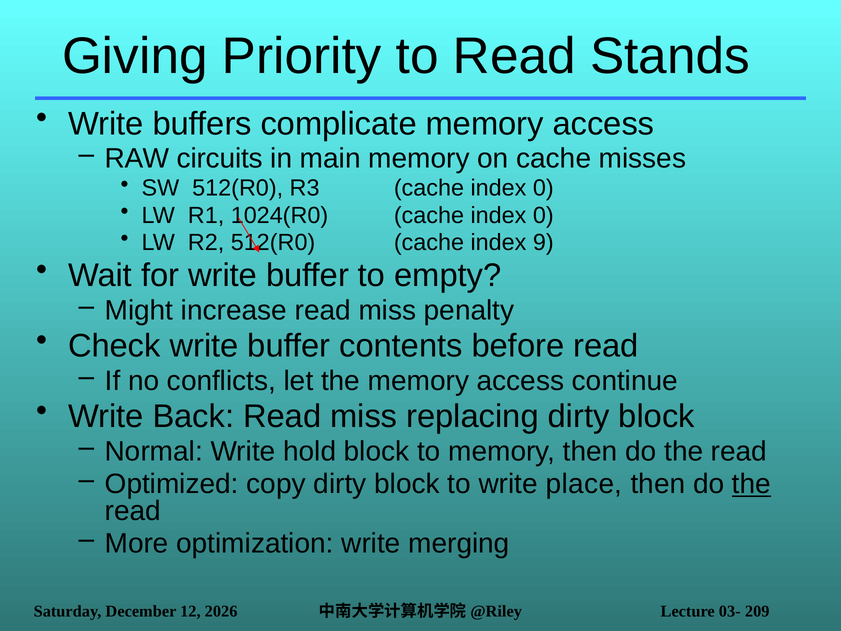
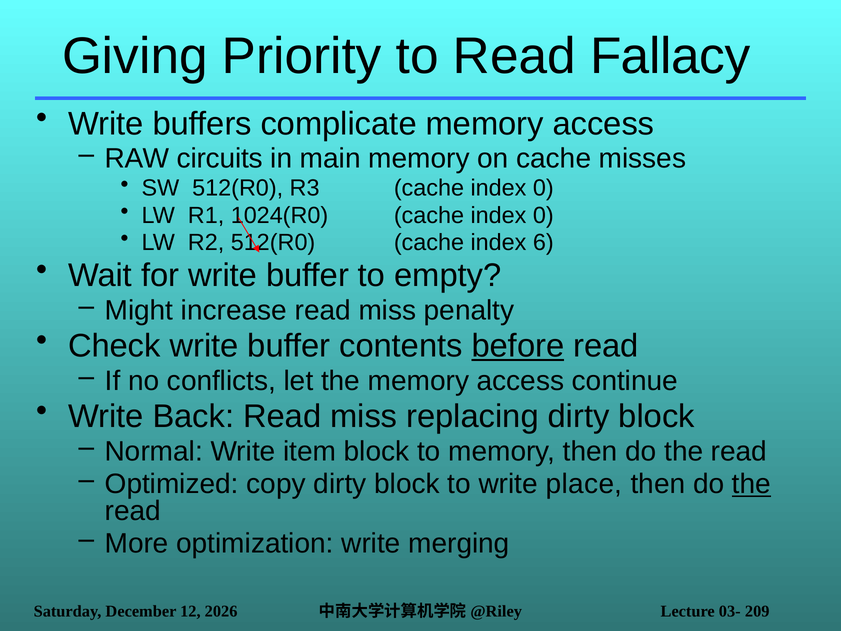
Stands: Stands -> Fallacy (670, 56)
9: 9 -> 6 (543, 242)
before underline: none -> present (518, 346)
hold: hold -> item (310, 451)
